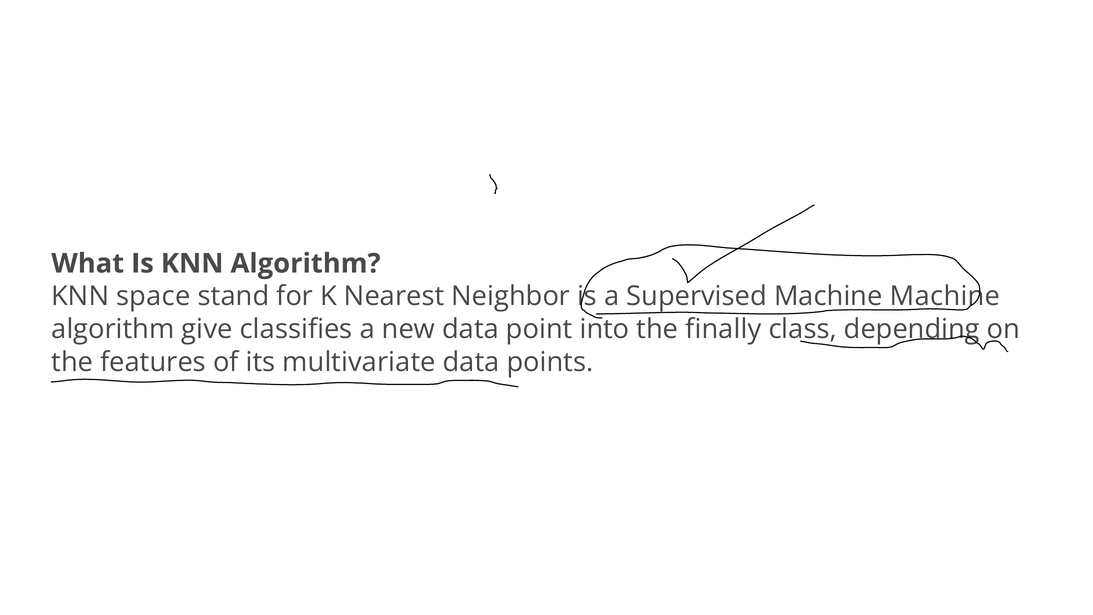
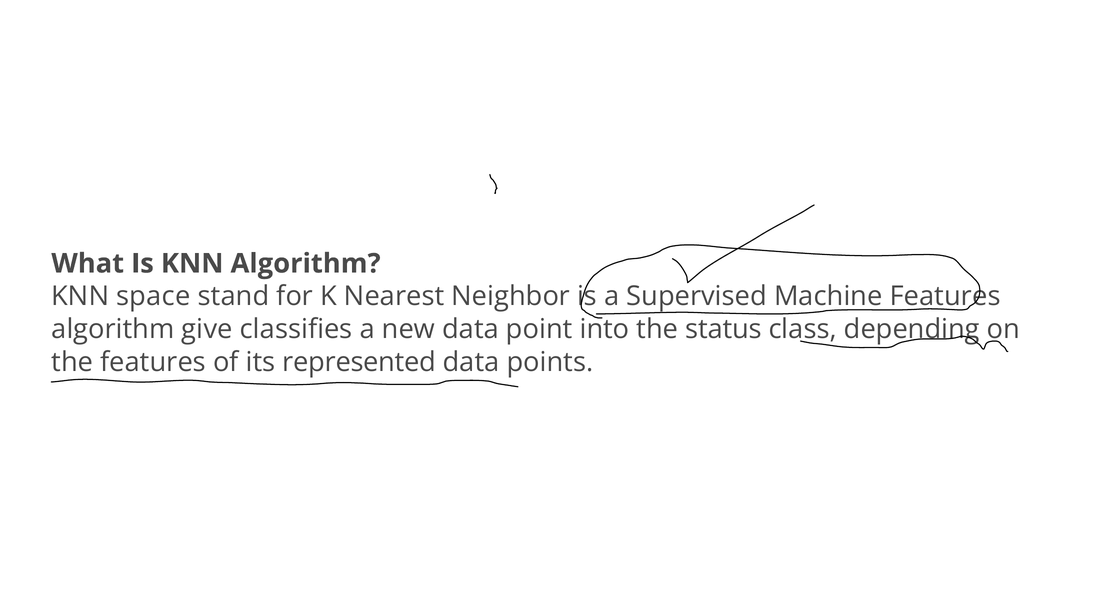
Machine Machine: Machine -> Features (945, 296)
finally: finally -> status (723, 329)
multivariate: multivariate -> represented (359, 362)
